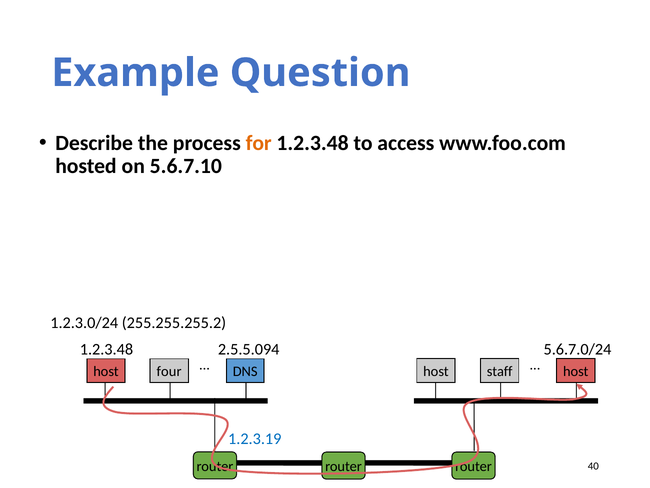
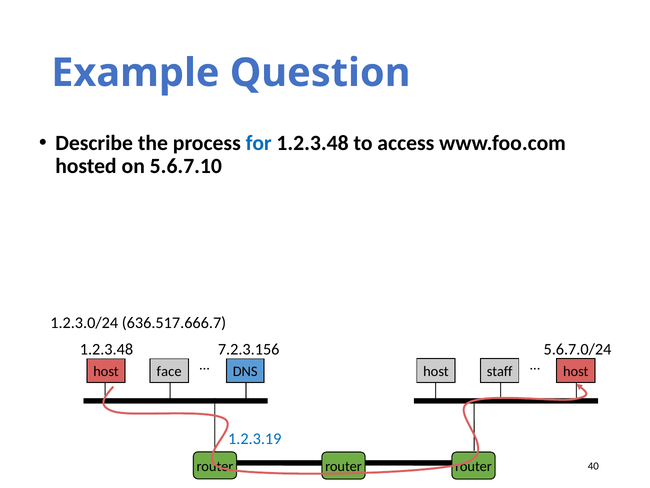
for colour: orange -> blue (259, 143)
255.255.255.2: 255.255.255.2 -> 636.517.666.7 (174, 323)
2.5.5.094: 2.5.5.094 -> 7.2.3.156 (249, 349)
four: four -> face (169, 371)
